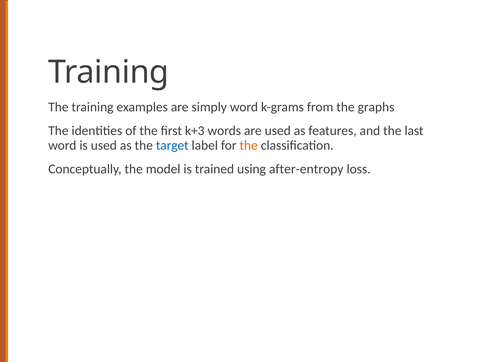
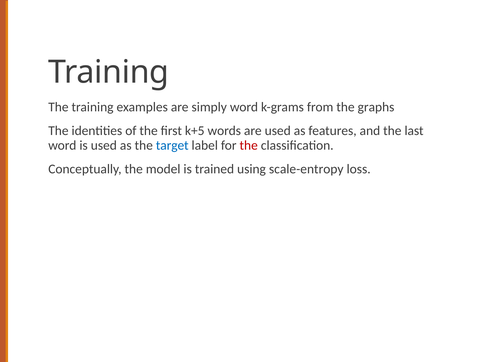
k+3: k+3 -> k+5 (195, 131)
the colour: orange -> red (249, 145)
after-entropy: after-entropy -> scale-entropy (306, 169)
